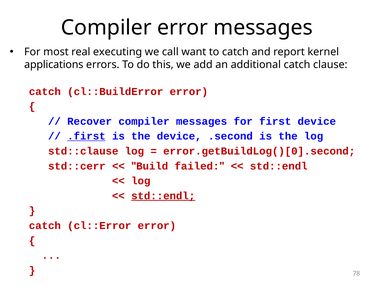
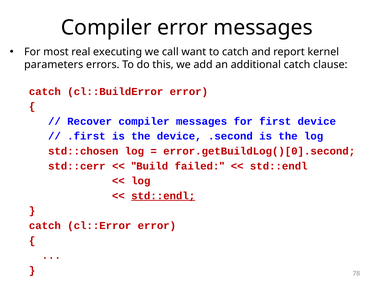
applications: applications -> parameters (54, 65)
.first underline: present -> none (86, 136)
std::clause: std::clause -> std::chosen (83, 151)
